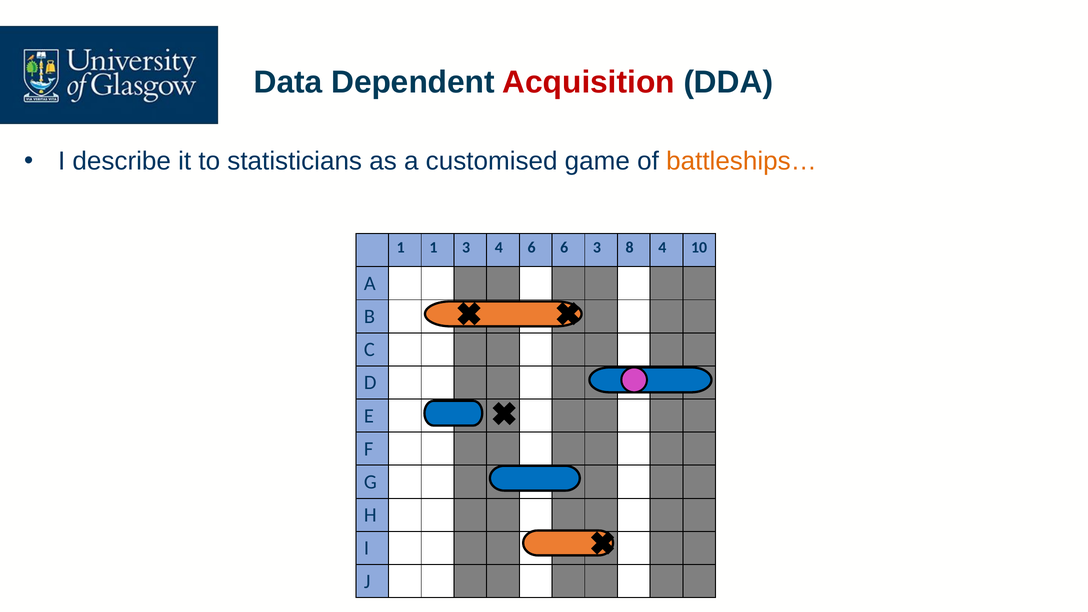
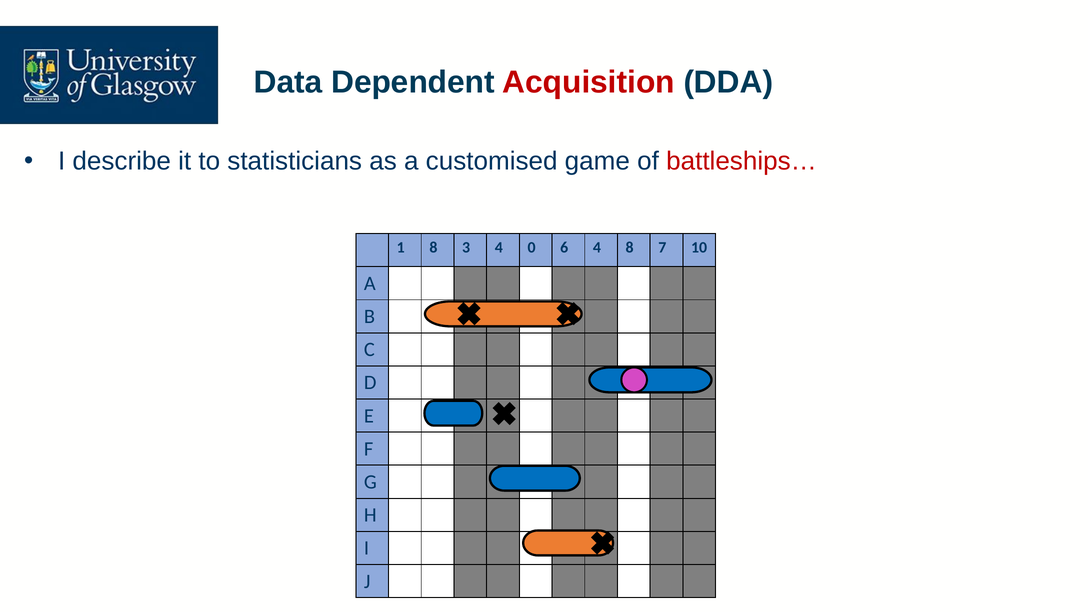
battleships… colour: orange -> red (741, 161)
1 1: 1 -> 8 (433, 248)
4 6: 6 -> 0 (532, 248)
6 3: 3 -> 4 (597, 248)
8 4: 4 -> 7 (662, 248)
